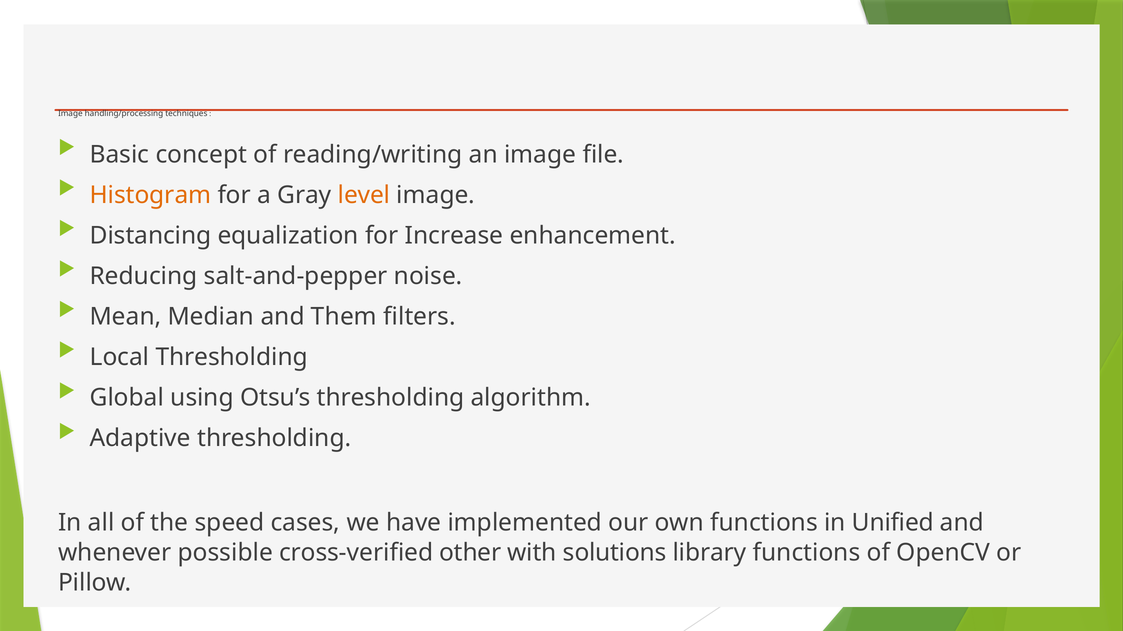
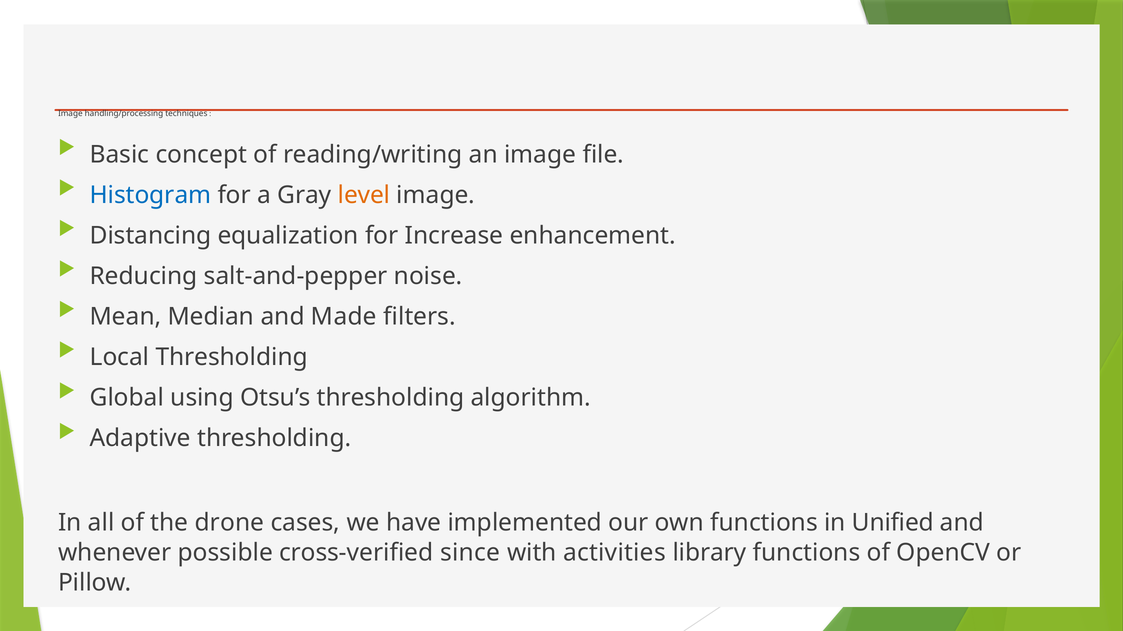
Histogram colour: orange -> blue (151, 195)
Them: Them -> Made (344, 317)
speed: speed -> drone (229, 523)
other: other -> since (470, 553)
solutions: solutions -> activities (614, 553)
